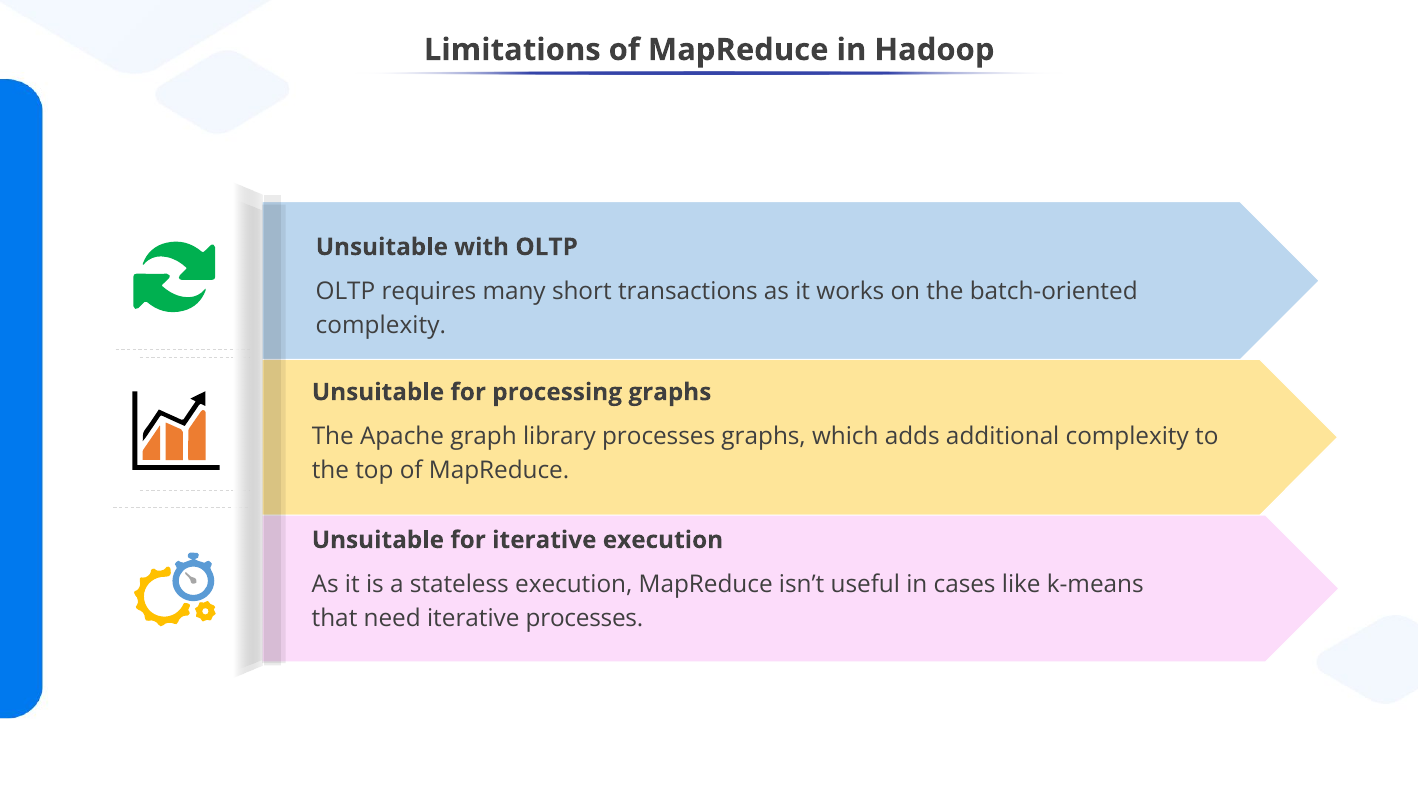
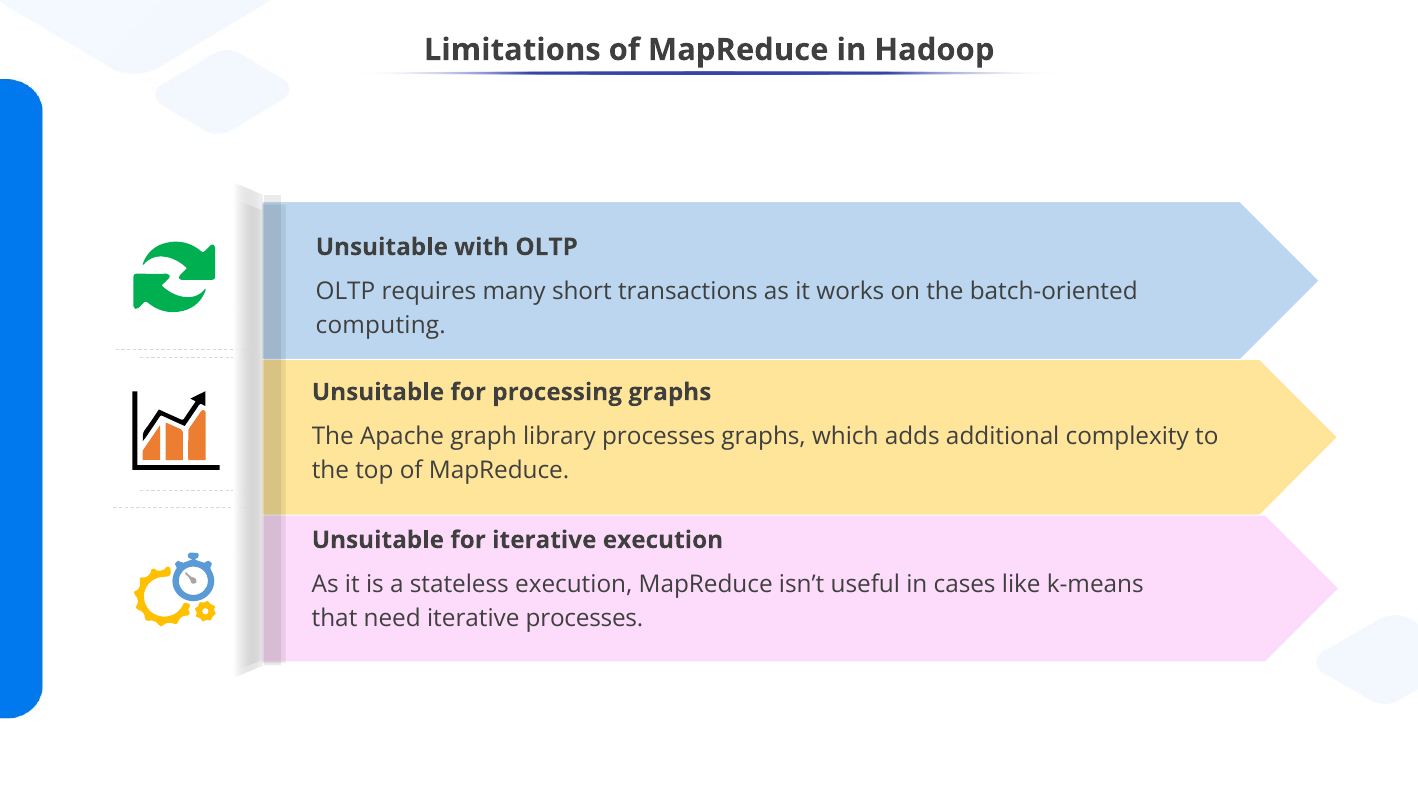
complexity: complexity -> computing (381, 325)
